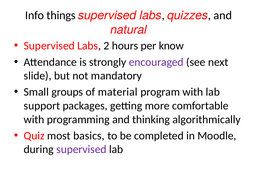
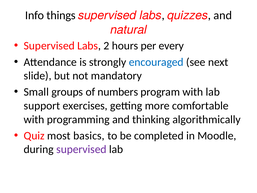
know: know -> every (171, 46)
encouraged colour: purple -> blue (156, 62)
material: material -> numbers (118, 92)
packages: packages -> exercises (85, 106)
